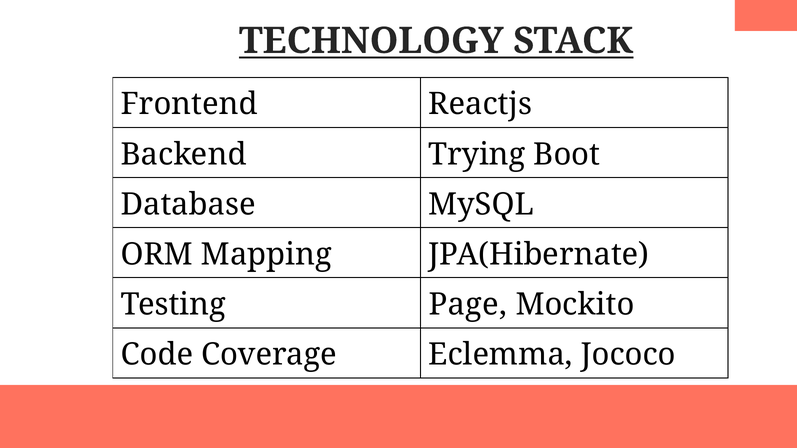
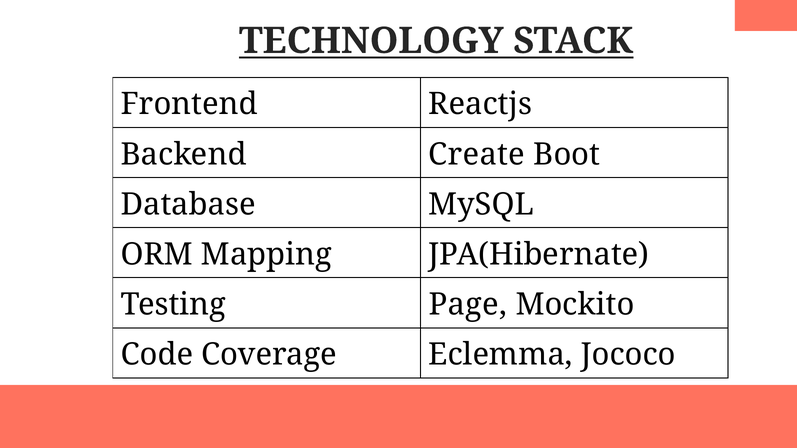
Trying: Trying -> Create (477, 154)
